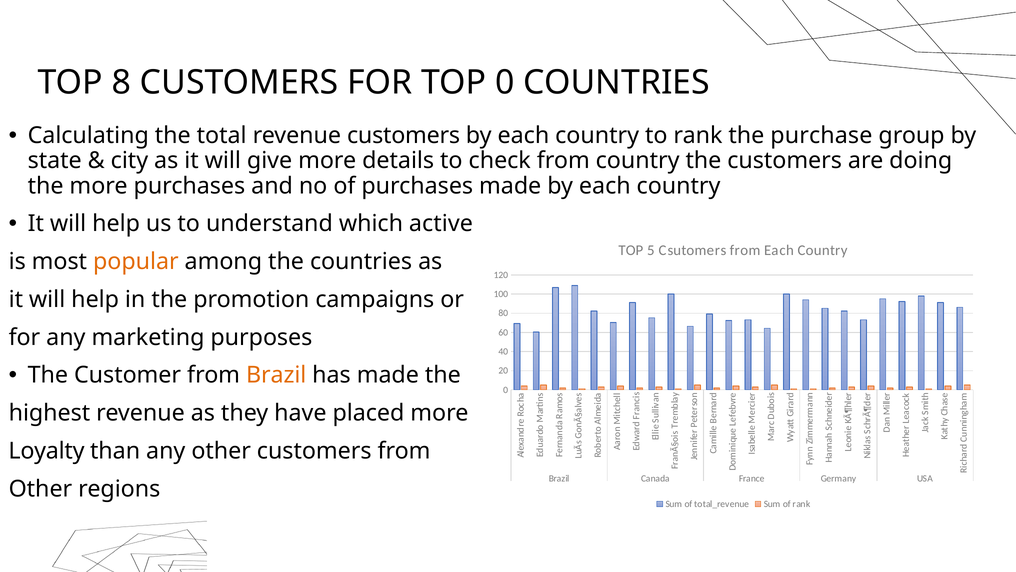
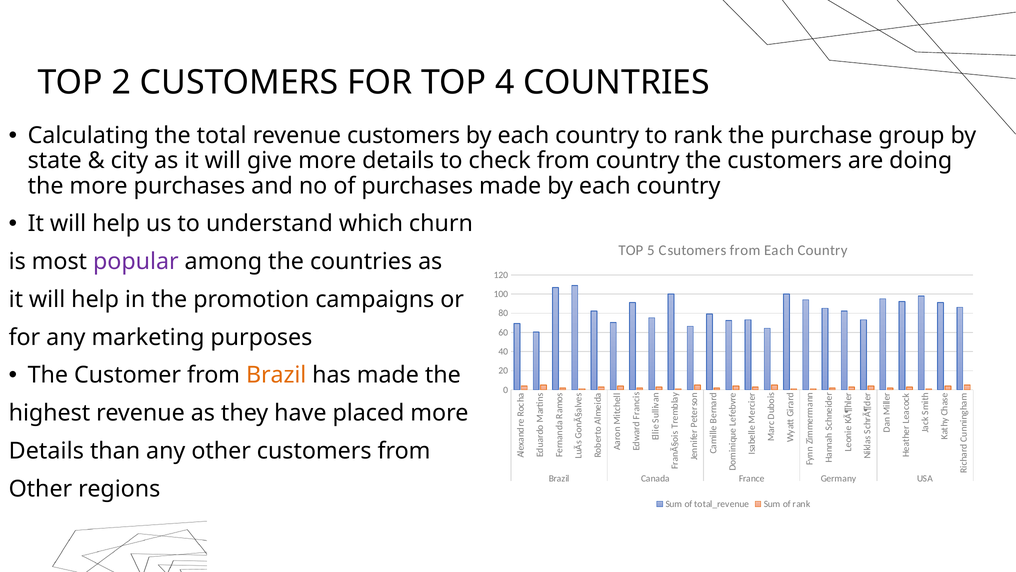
8: 8 -> 2 (121, 82)
TOP 0: 0 -> 4 (505, 82)
active: active -> churn (441, 224)
popular colour: orange -> purple (136, 261)
Loyalty: Loyalty -> Details (46, 451)
